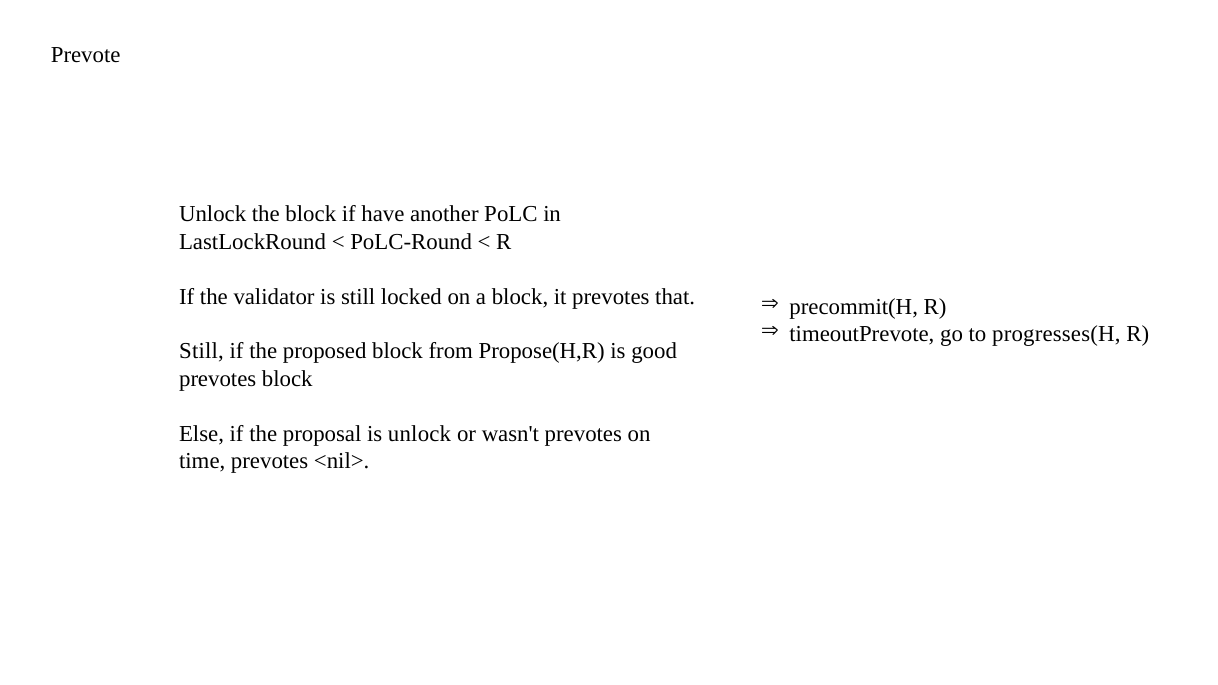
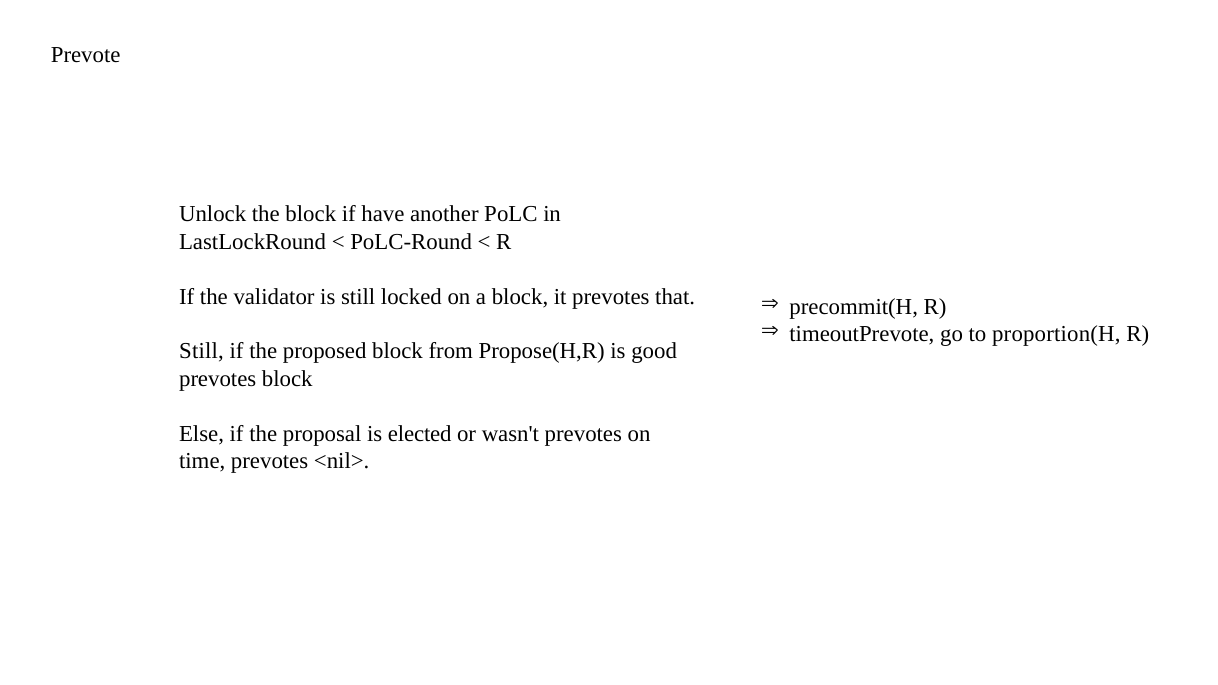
progresses(H: progresses(H -> proportion(H (1056, 334)
is unlock: unlock -> elected (420, 434)
